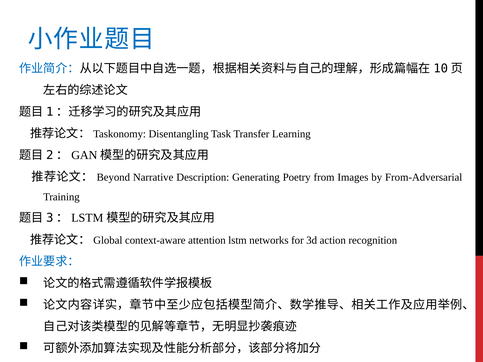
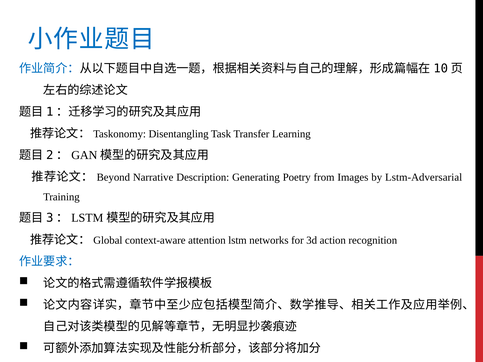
From-Adversarial: From-Adversarial -> Lstm-Adversarial (424, 178)
